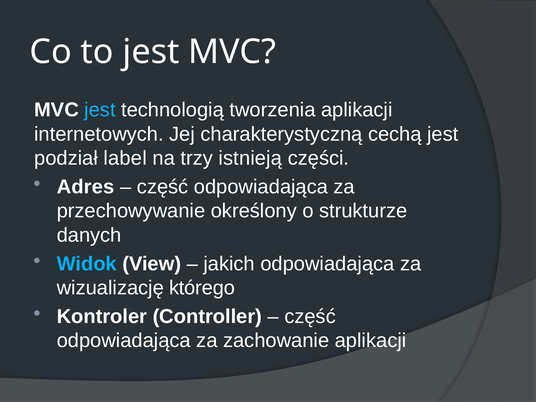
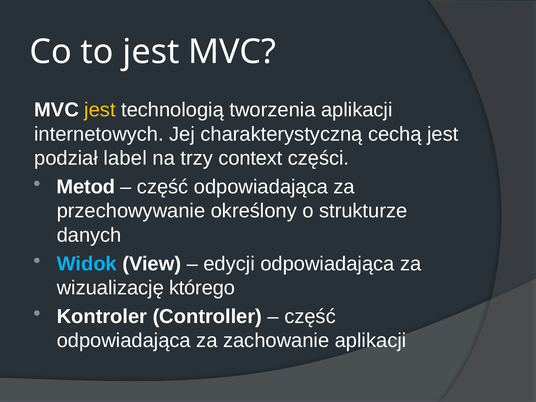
jest colour: light blue -> yellow (100, 110)
istnieją: istnieją -> context (250, 158)
Adres: Adres -> Metod (86, 187)
jakich: jakich -> edycji (229, 264)
